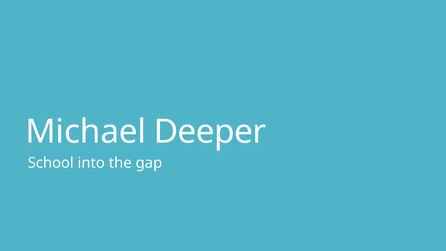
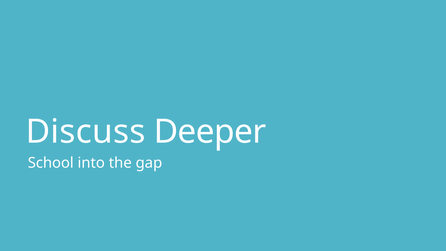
Michael: Michael -> Discuss (86, 132)
